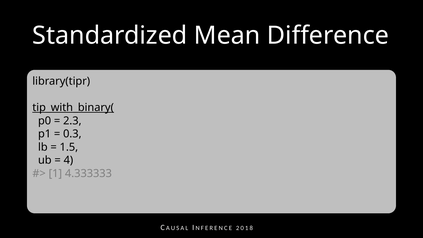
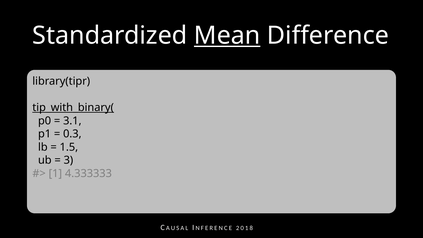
Mean underline: none -> present (227, 35)
2.3: 2.3 -> 3.1 (72, 121)
4: 4 -> 3 (68, 160)
